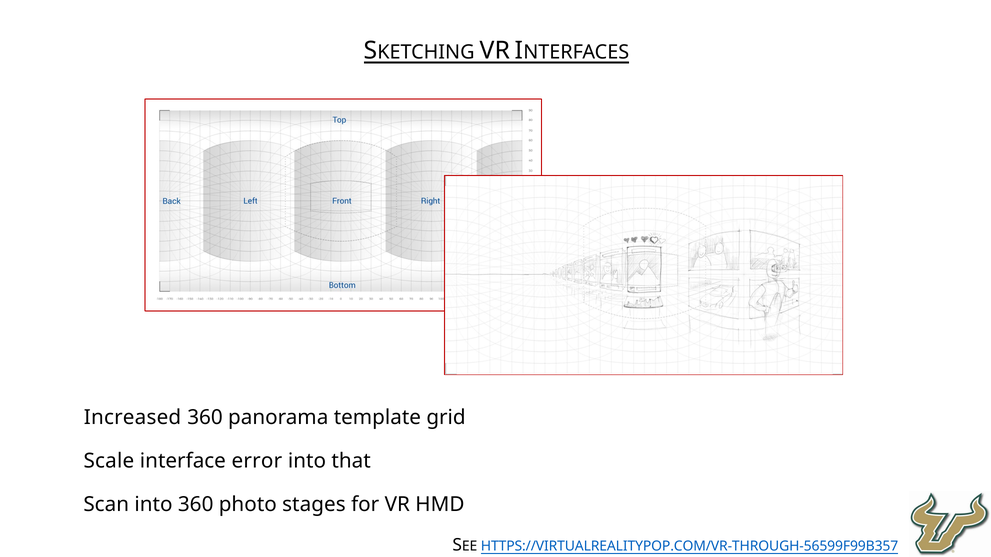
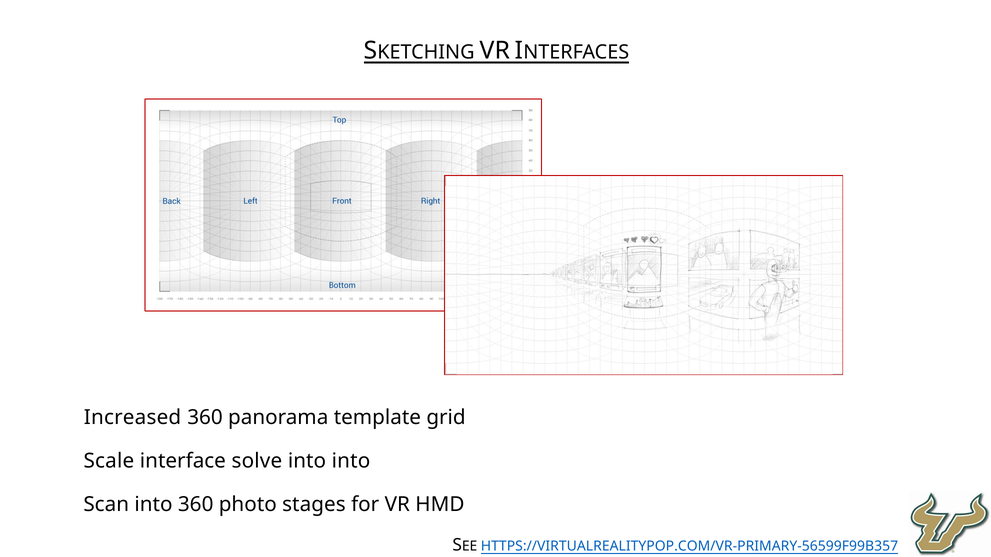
error: error -> solve (257, 461)
into that: that -> into (351, 461)
HTTPS://VIRTUALREALITYPOP.COM/VR-THROUGH-56599F99B357: HTTPS://VIRTUALREALITYPOP.COM/VR-THROUGH-56599F99B357 -> HTTPS://VIRTUALREALITYPOP.COM/VR-PRIMARY-56599F99B357 (689, 547)
